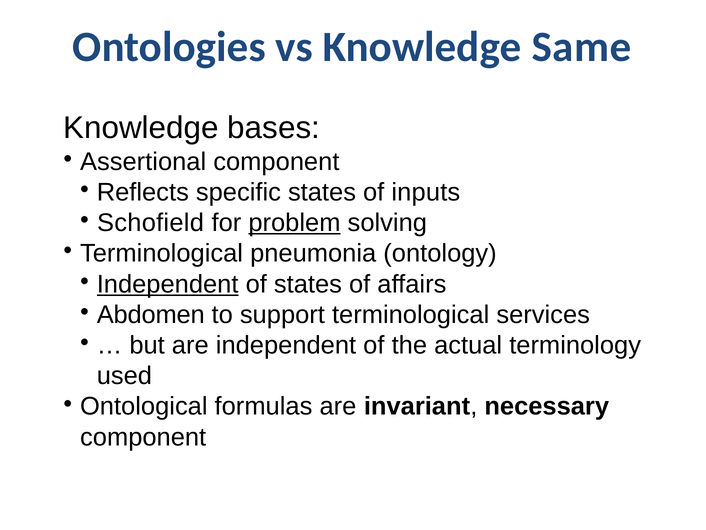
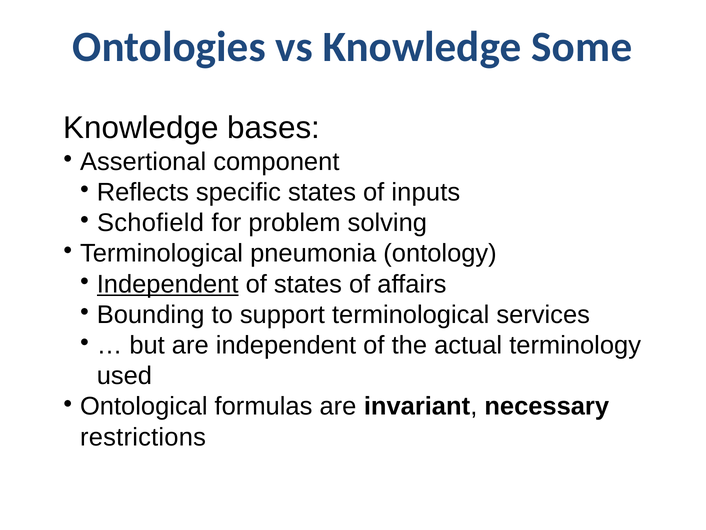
Same: Same -> Some (582, 47)
problem underline: present -> none (294, 223)
Abdomen: Abdomen -> Bounding (151, 314)
component: component -> restrictions (143, 437)
